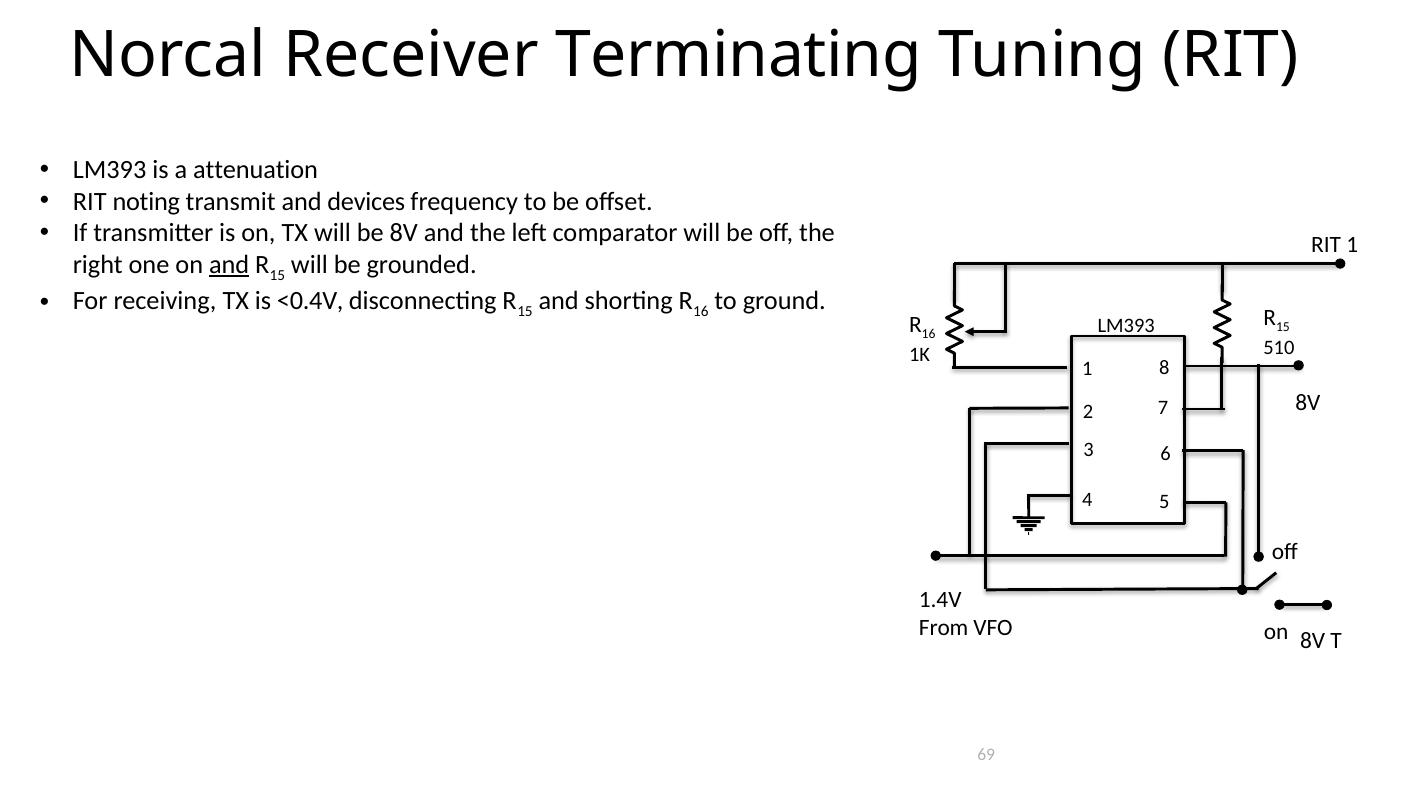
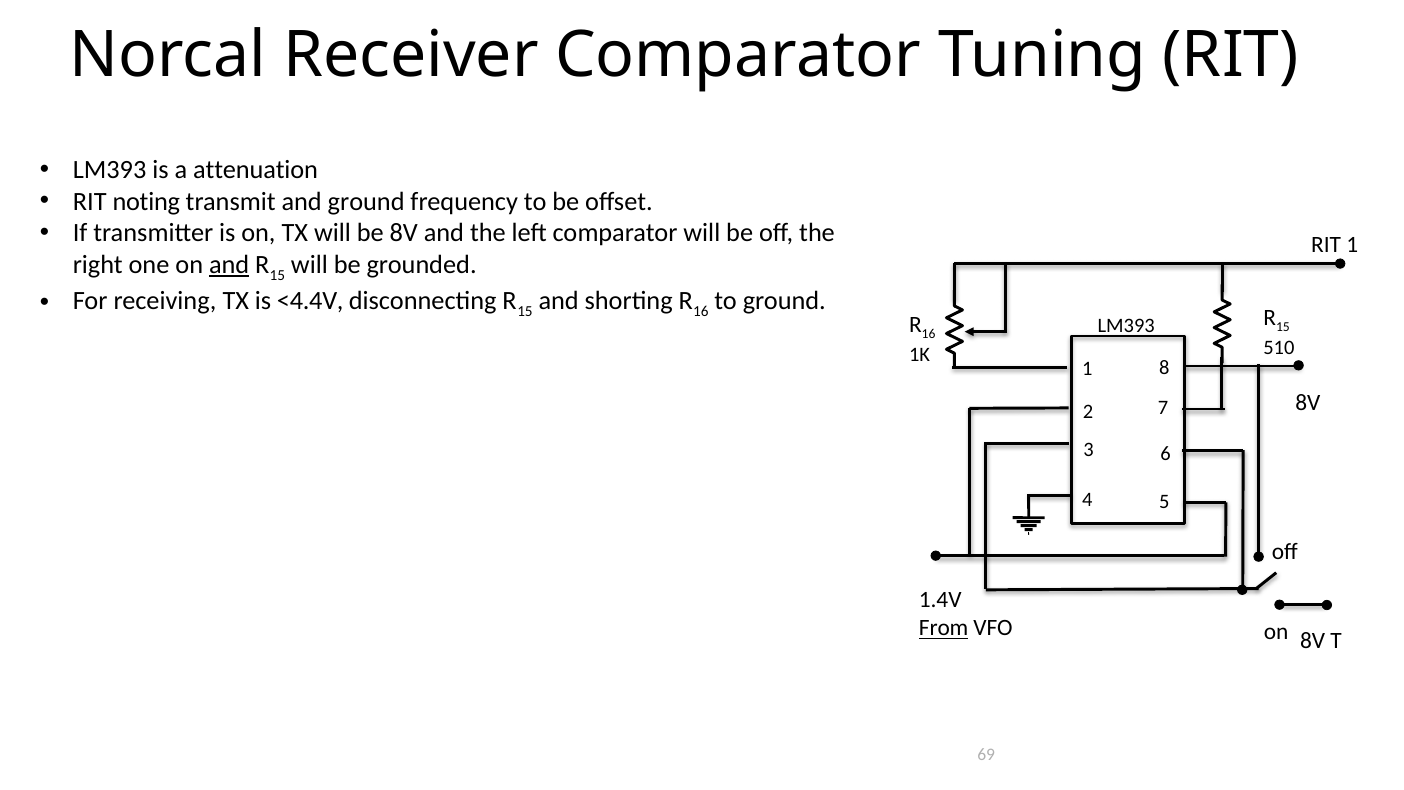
Receiver Terminating: Terminating -> Comparator (738, 55)
and devices: devices -> ground (366, 202)
<0.4V: <0.4V -> <4.4V (310, 301)
From underline: none -> present (944, 628)
